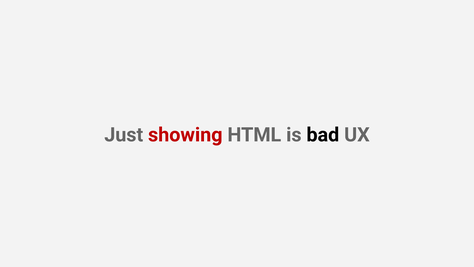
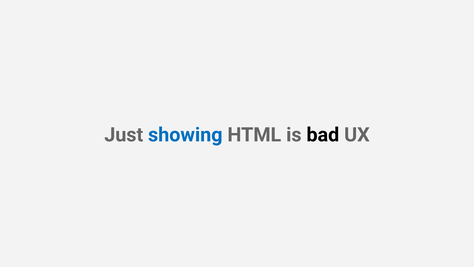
showing colour: red -> blue (185, 135)
